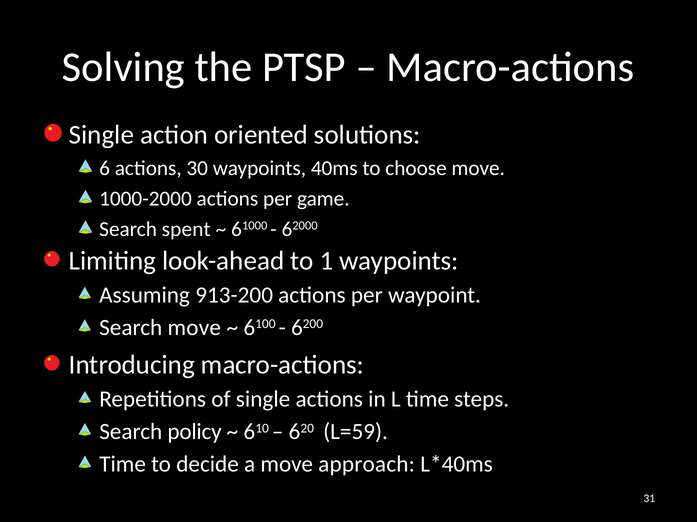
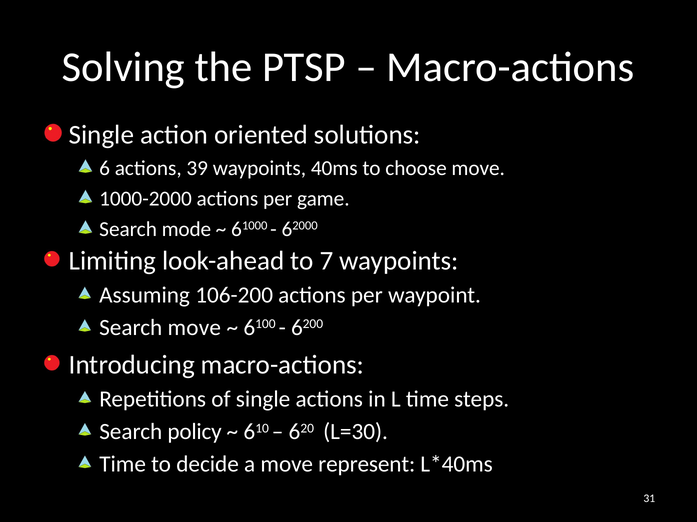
30: 30 -> 39 (197, 168)
spent: spent -> mode (186, 230)
1: 1 -> 7 (326, 261)
913-200: 913-200 -> 106-200 (234, 296)
L=59: L=59 -> L=30 (356, 432)
approach: approach -> represent (367, 465)
